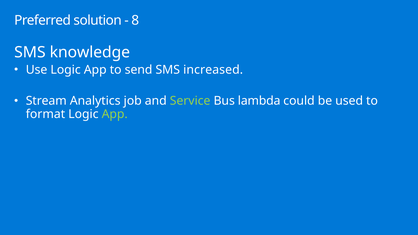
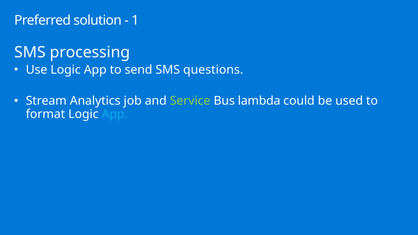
8: 8 -> 1 (135, 20)
knowledge: knowledge -> processing (90, 52)
increased: increased -> questions (213, 70)
App colour: light green -> light blue (115, 114)
